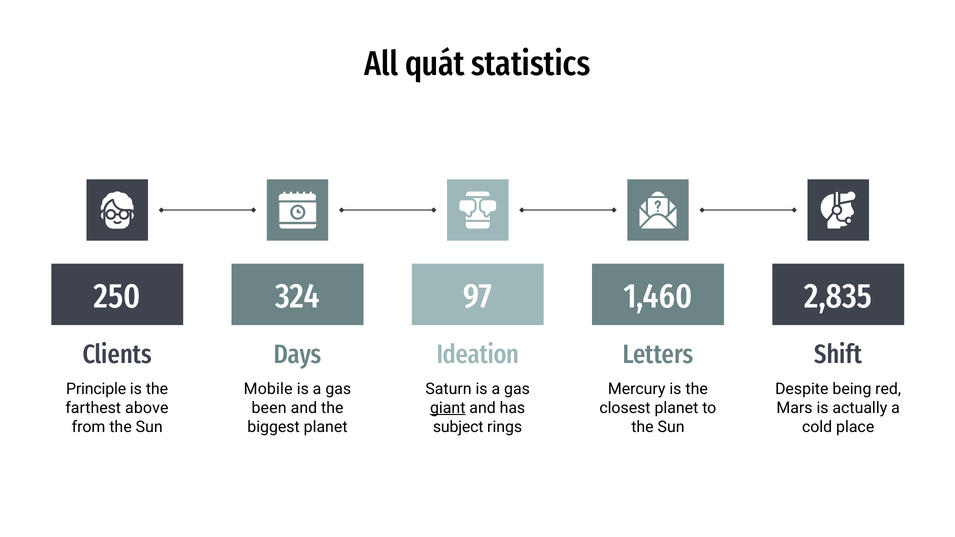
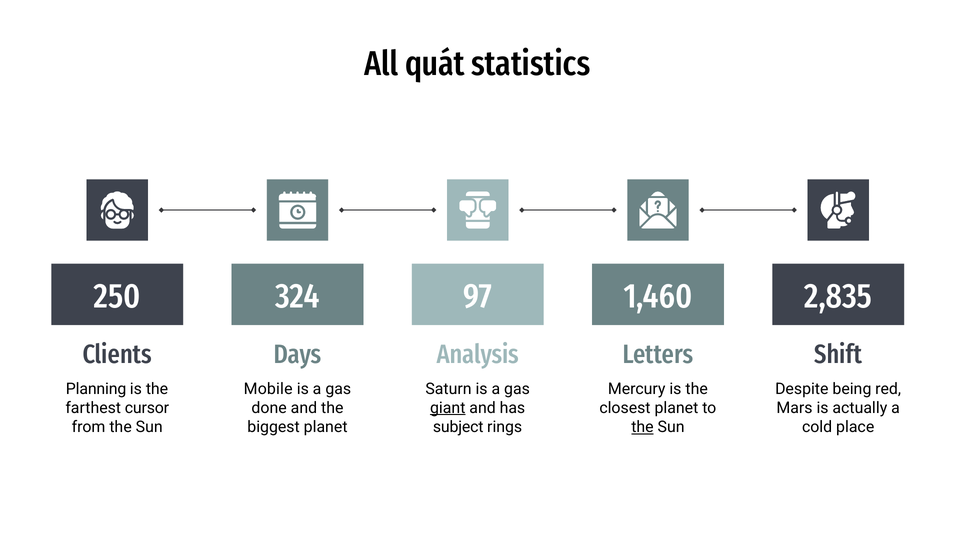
Ideation: Ideation -> Analysis (478, 355)
Principle: Principle -> Planning (96, 389)
above: above -> cursor (147, 408)
been: been -> done (269, 408)
the underline: none -> present (642, 427)
